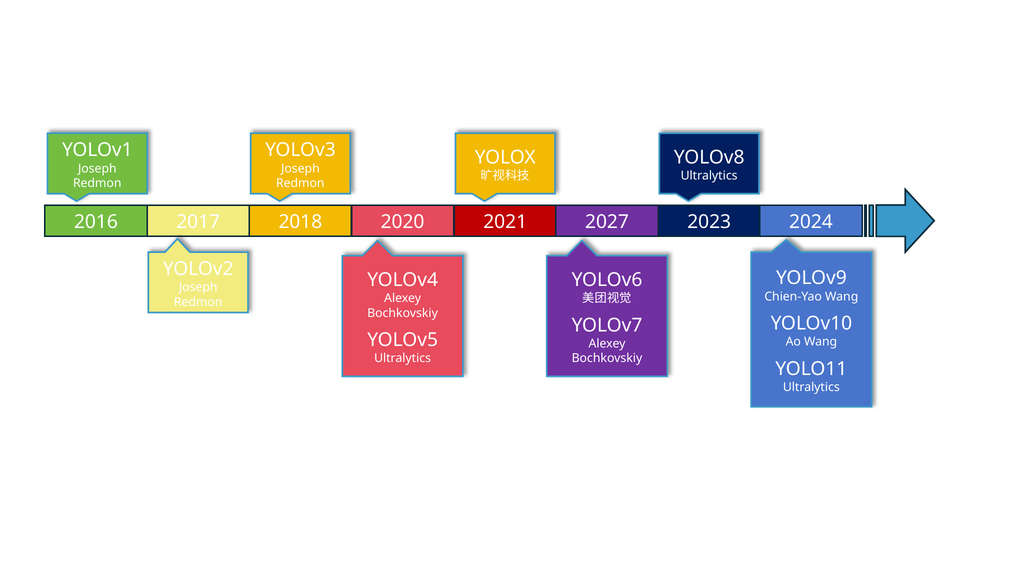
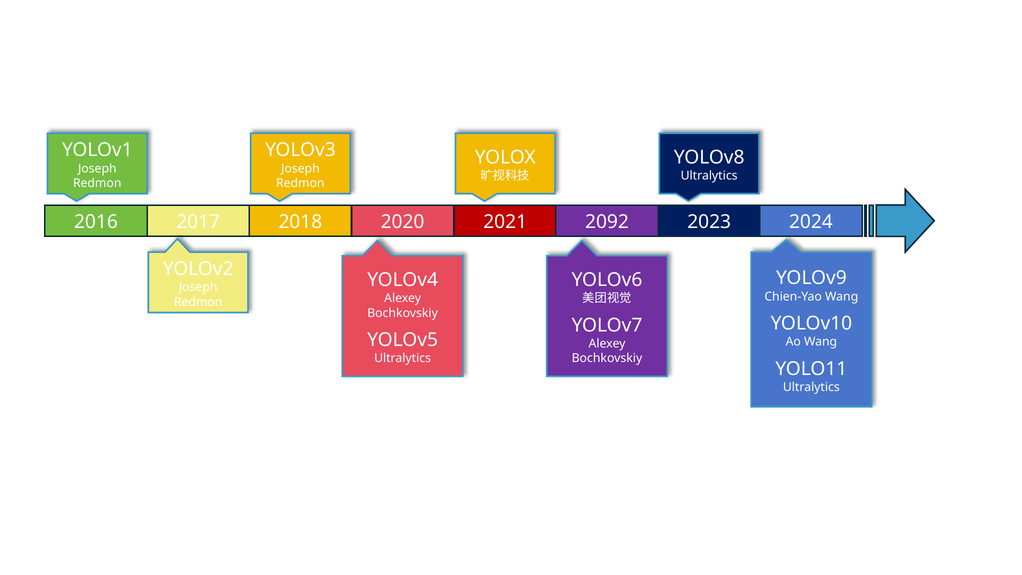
2027: 2027 -> 2092 (607, 222)
